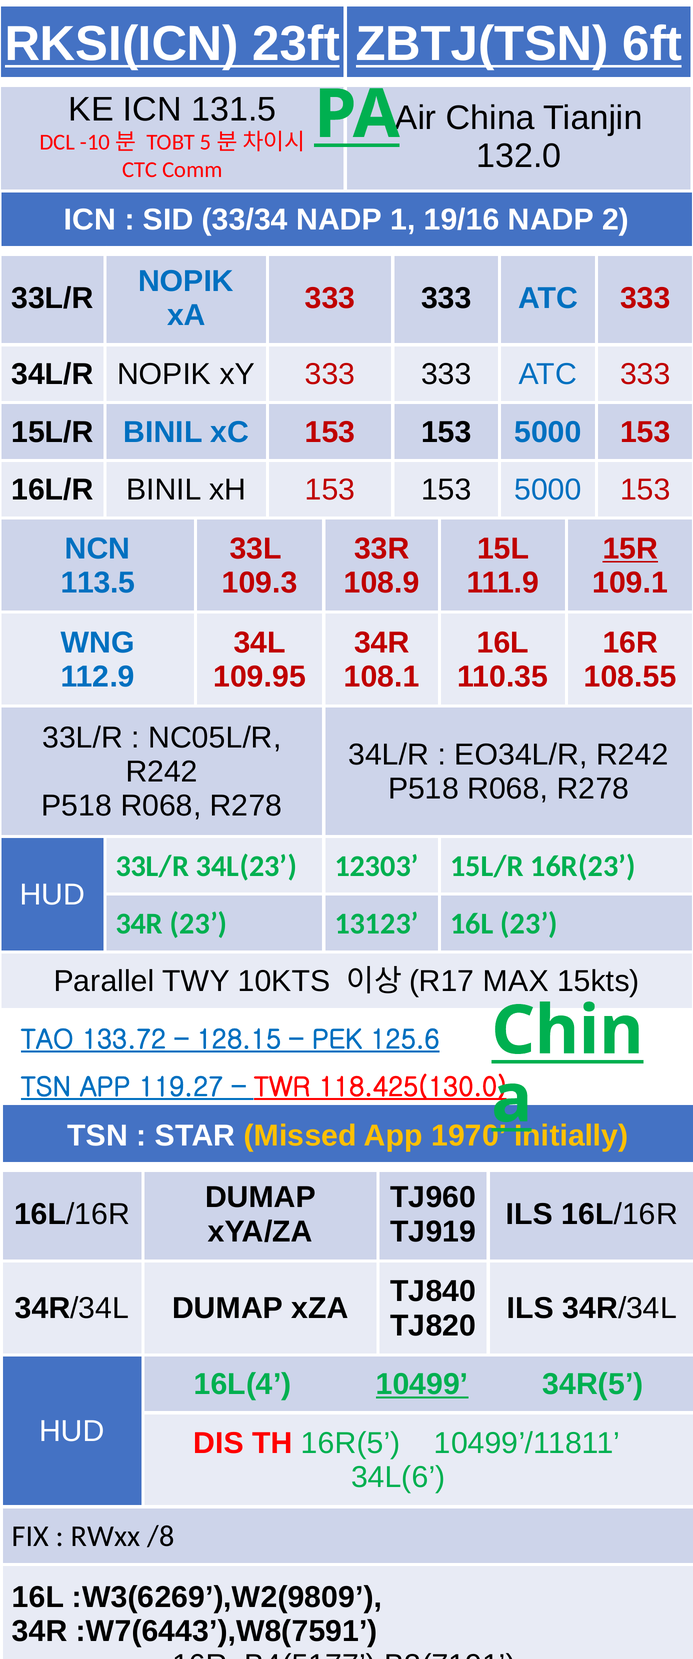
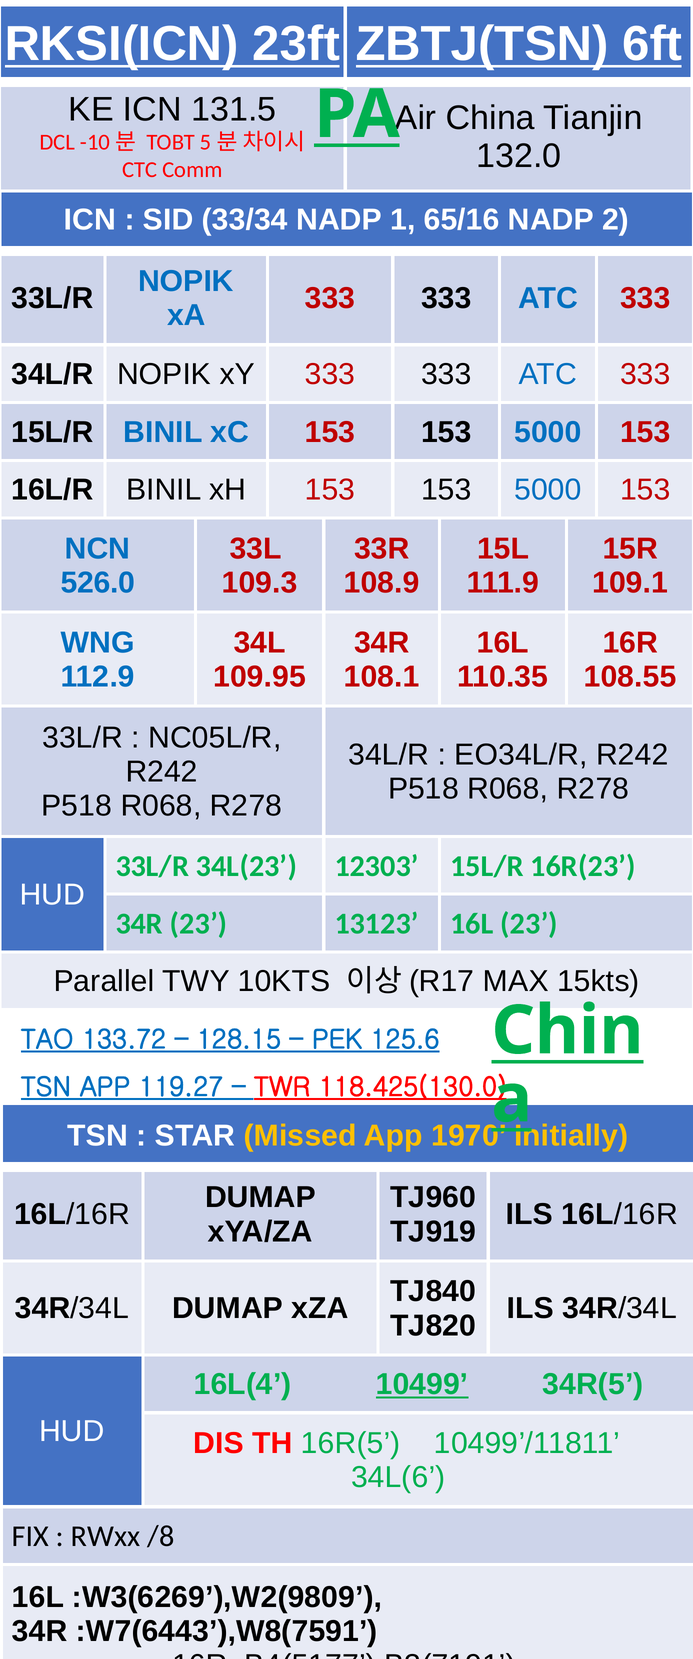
19/16: 19/16 -> 65/16 (462, 219)
15R underline: present -> none (630, 548)
113.5: 113.5 -> 526.0 (98, 582)
